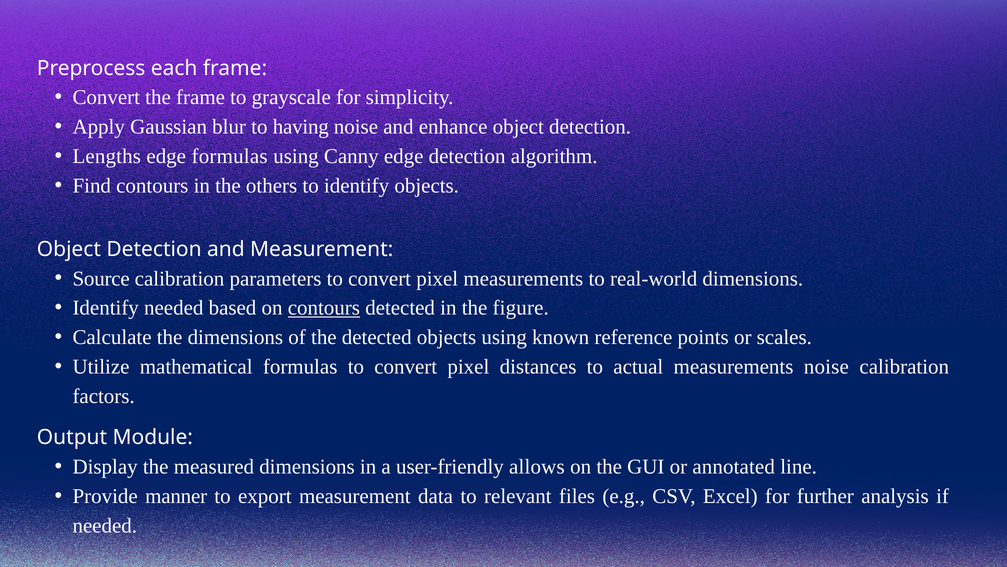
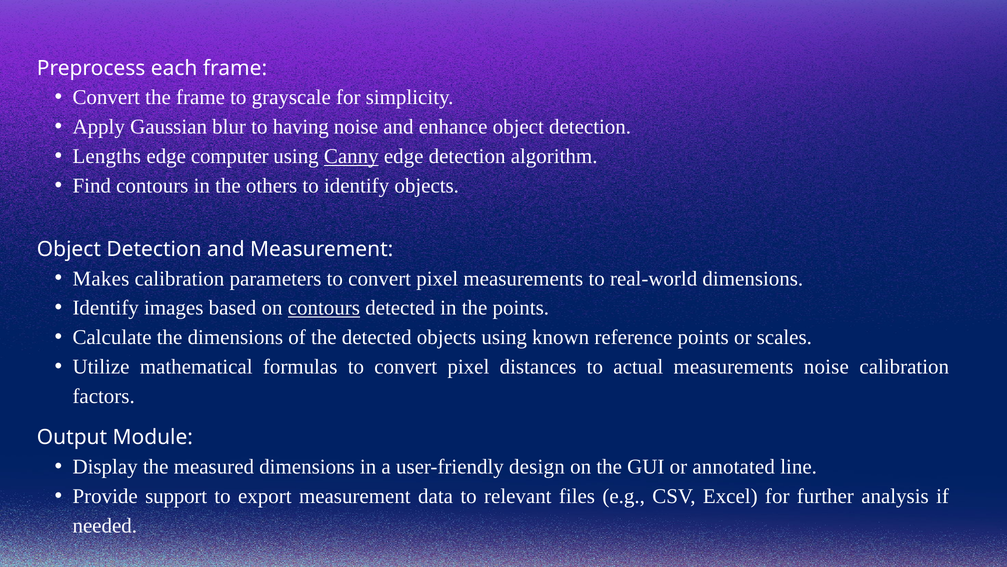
edge formulas: formulas -> computer (230, 156)
Canny underline: none -> present (351, 156)
Source: Source -> Makes (101, 278)
Identify needed: needed -> images (174, 308)
the figure: figure -> points (521, 308)
allows: allows -> design (537, 466)
manner: manner -> support (176, 496)
